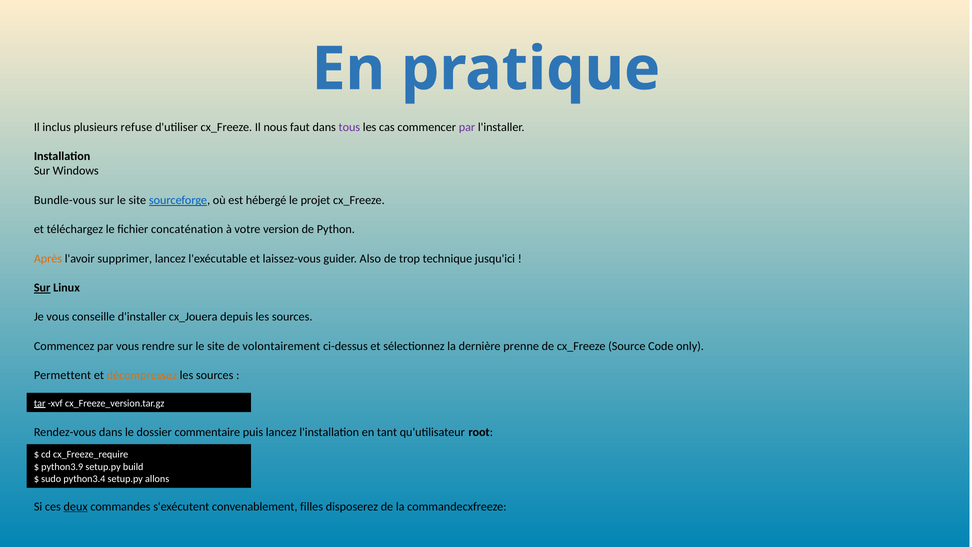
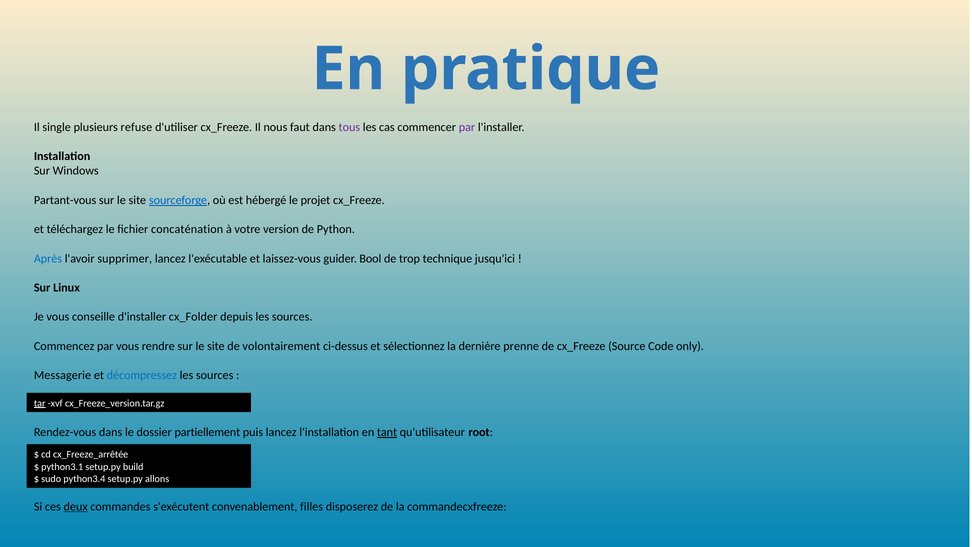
inclus: inclus -> single (57, 127)
Bundle-vous: Bundle-vous -> Partant-vous (65, 200)
Après colour: orange -> blue (48, 258)
Also: Also -> Bool (370, 258)
Sur underline: present -> none (42, 288)
cx_Jouera: cx_Jouera -> cx_Folder (193, 317)
Permettent: Permettent -> Messagerie (63, 375)
décompressez colour: orange -> blue (142, 375)
commentaire: commentaire -> partiellement (207, 432)
tant underline: none -> present (387, 432)
cx_Freeze_require: cx_Freeze_require -> cx_Freeze_arrêtée (91, 454)
python3.9: python3.9 -> python3.1 (62, 467)
